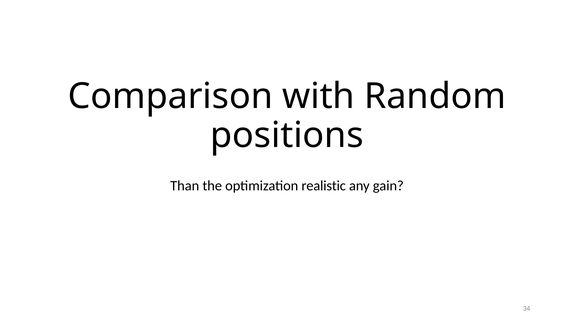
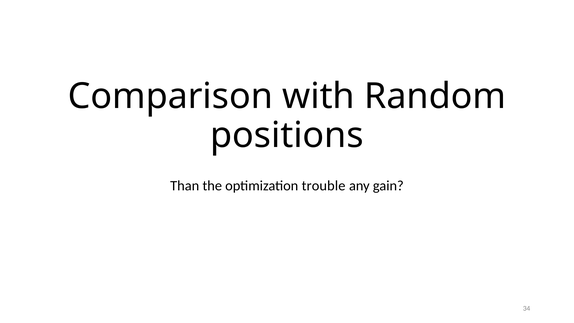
realistic: realistic -> trouble (324, 186)
